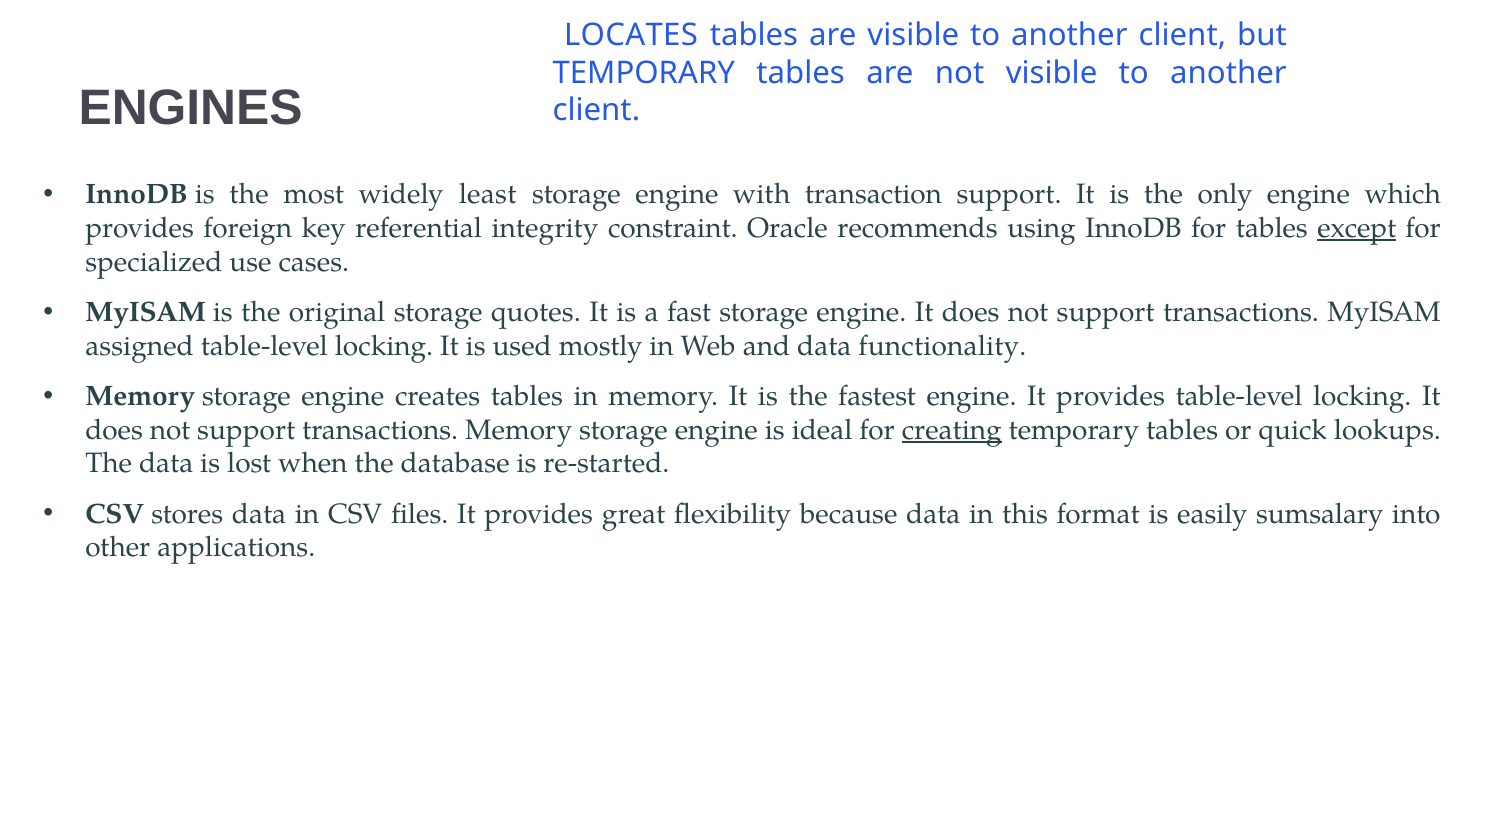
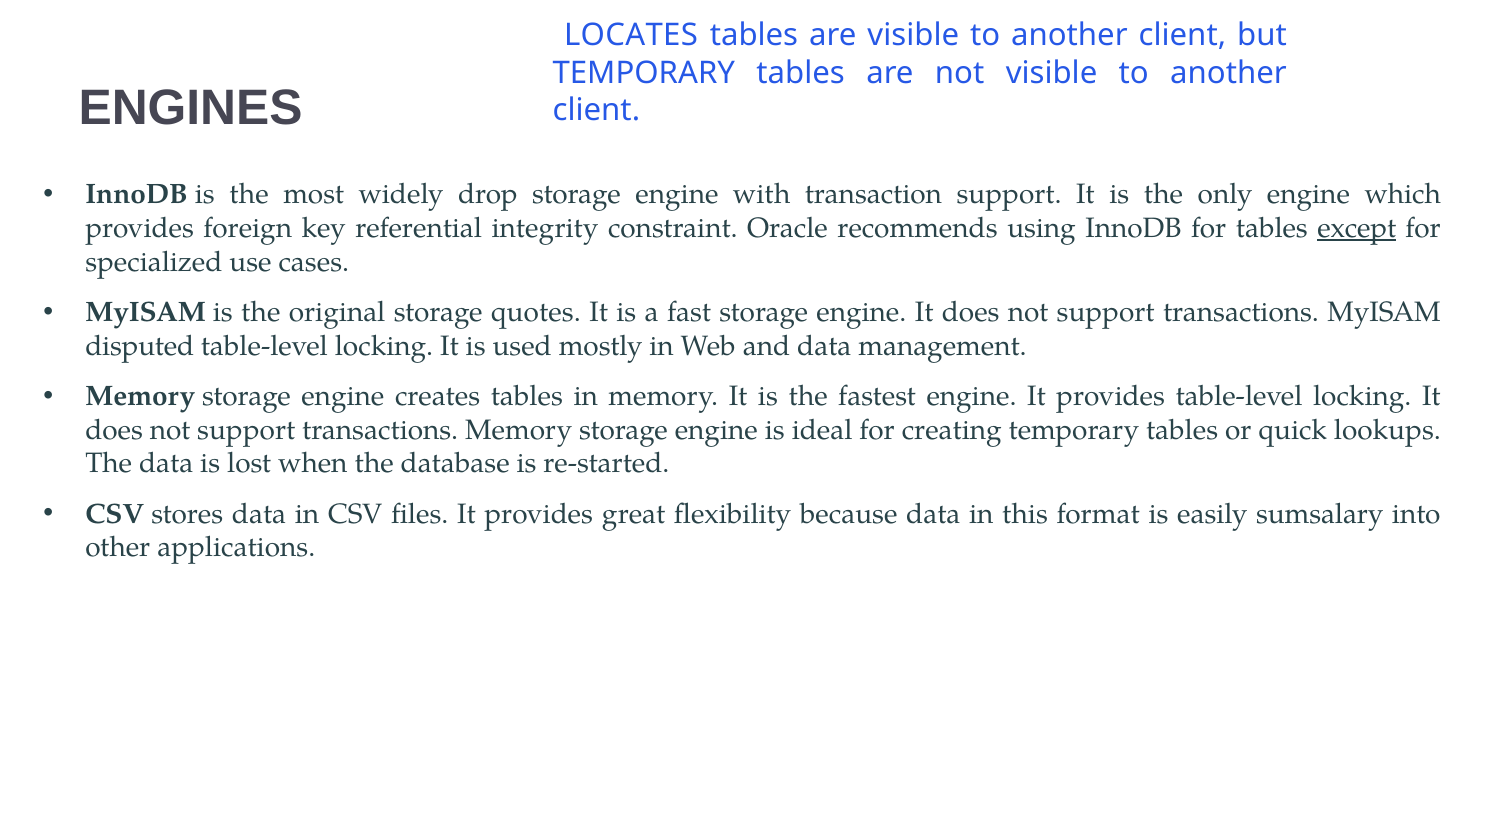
least: least -> drop (488, 195)
assigned: assigned -> disputed (140, 346)
functionality: functionality -> management (942, 346)
creating underline: present -> none (952, 430)
